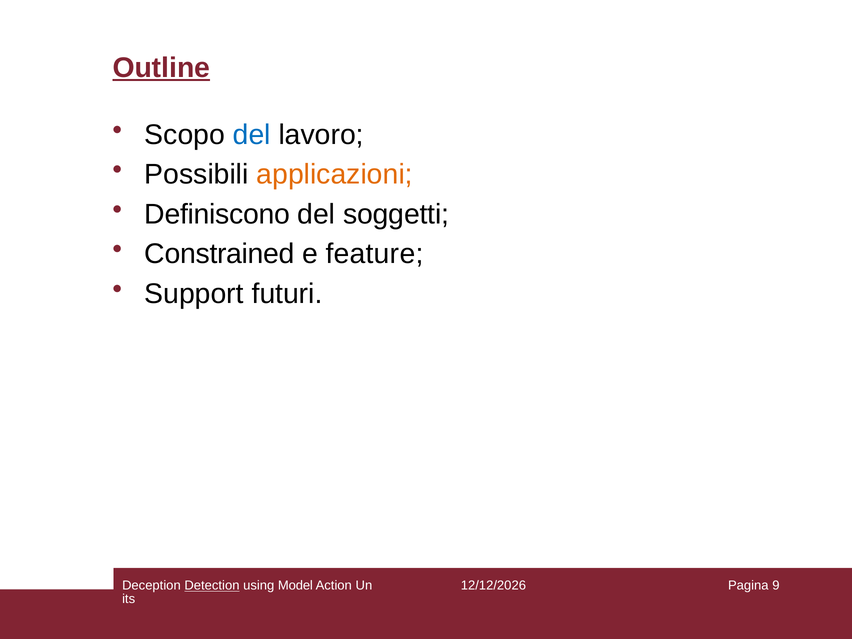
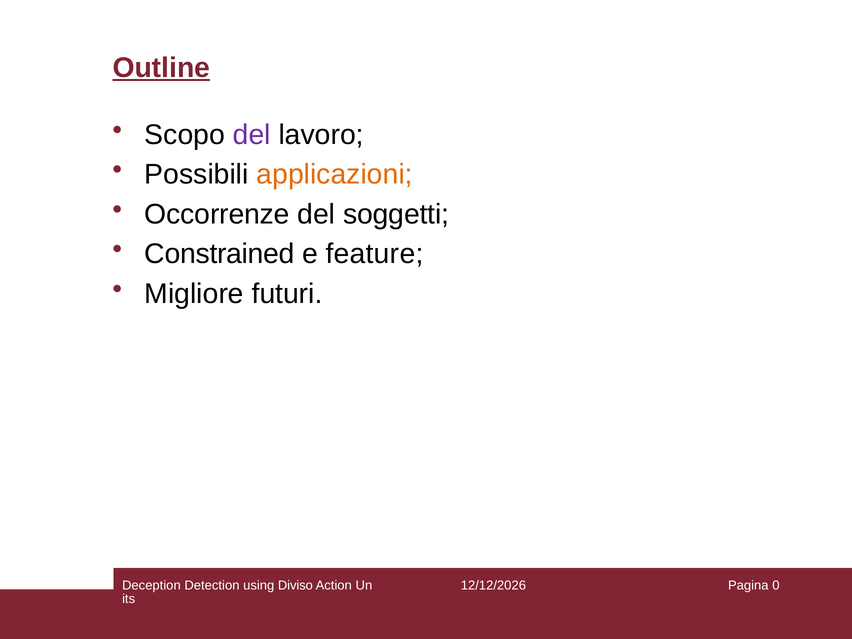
del colour: blue -> purple (252, 135)
Definiscono: Definiscono -> Occorrenze (217, 214)
Support: Support -> Migliore (194, 294)
Detection underline: present -> none (212, 586)
Model: Model -> Diviso (295, 586)
9: 9 -> 0 (776, 586)
